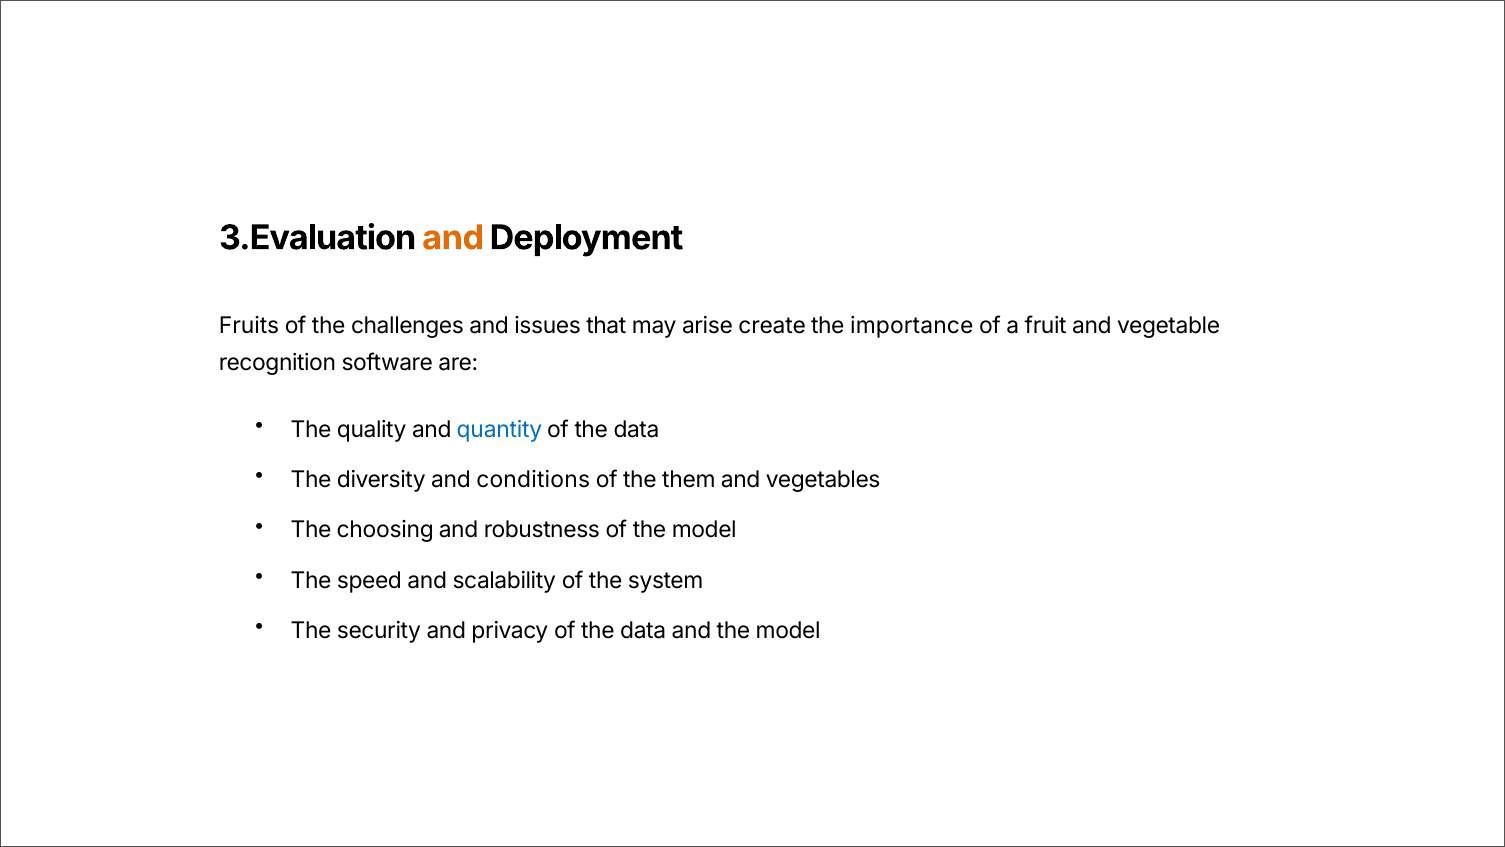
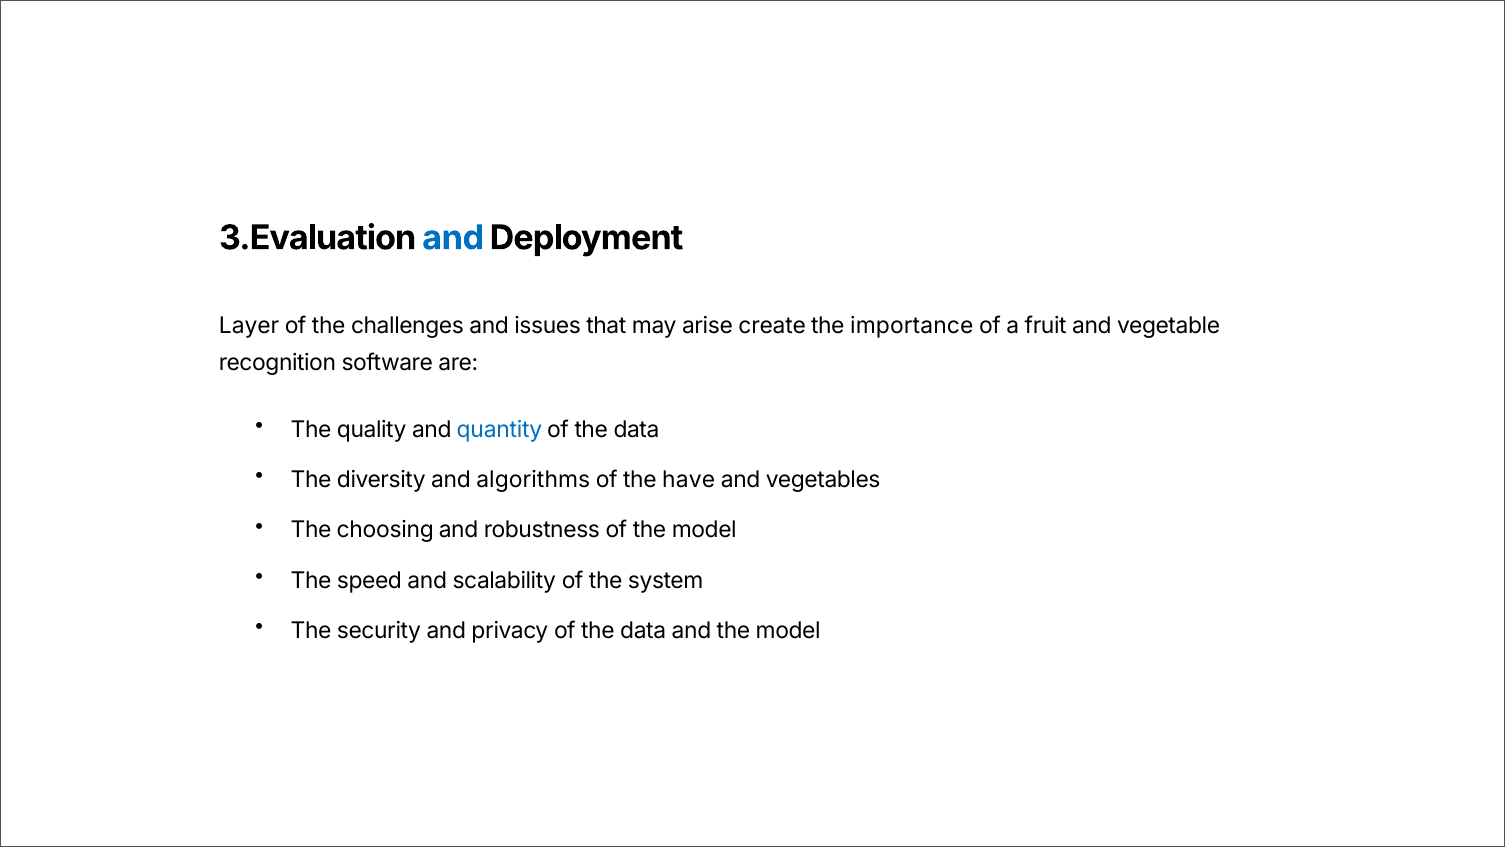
and colour: orange -> blue (453, 238)
Fruits: Fruits -> Layer (249, 326)
conditions: conditions -> algorithms (533, 480)
them: them -> have (689, 480)
